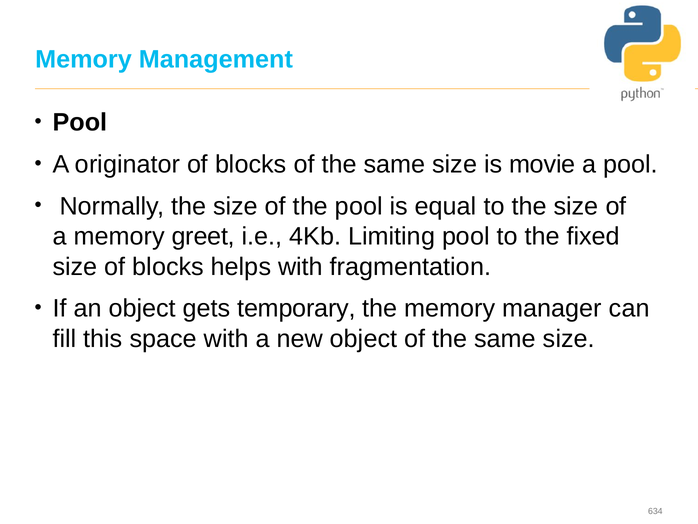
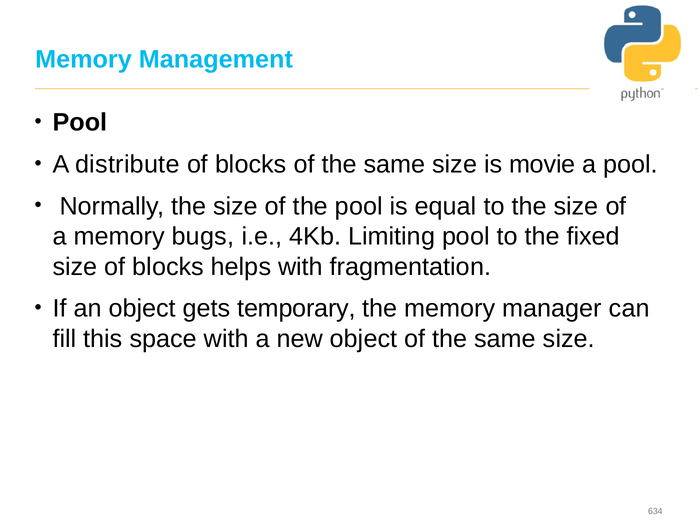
originator: originator -> distribute (127, 164)
greet: greet -> bugs (203, 236)
